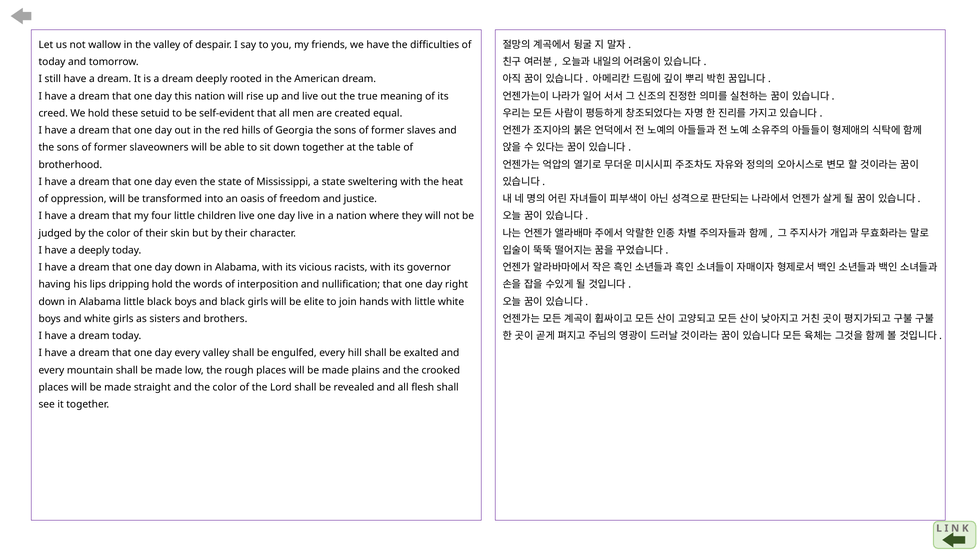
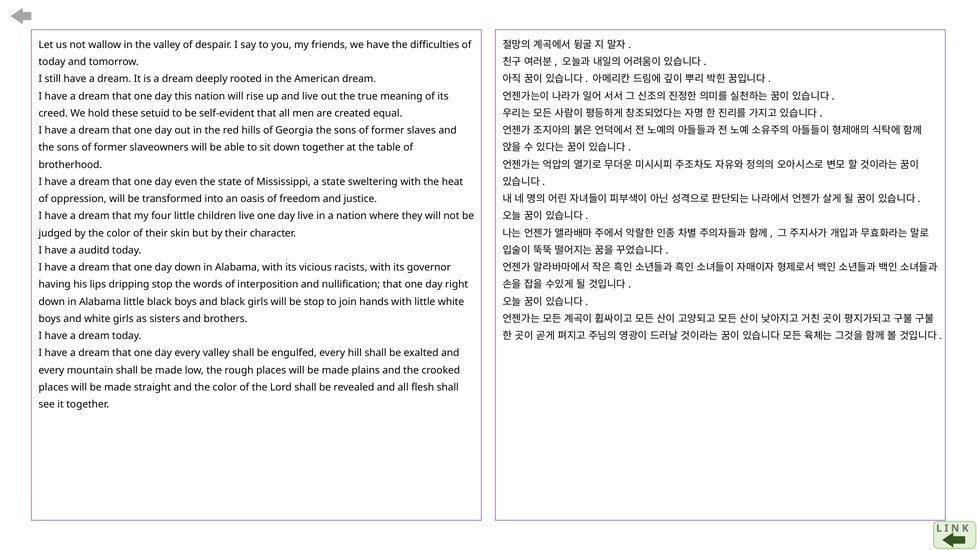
a deeply: deeply -> auditd (94, 250)
dripping hold: hold -> stop (162, 284)
be elite: elite -> stop (314, 301)
